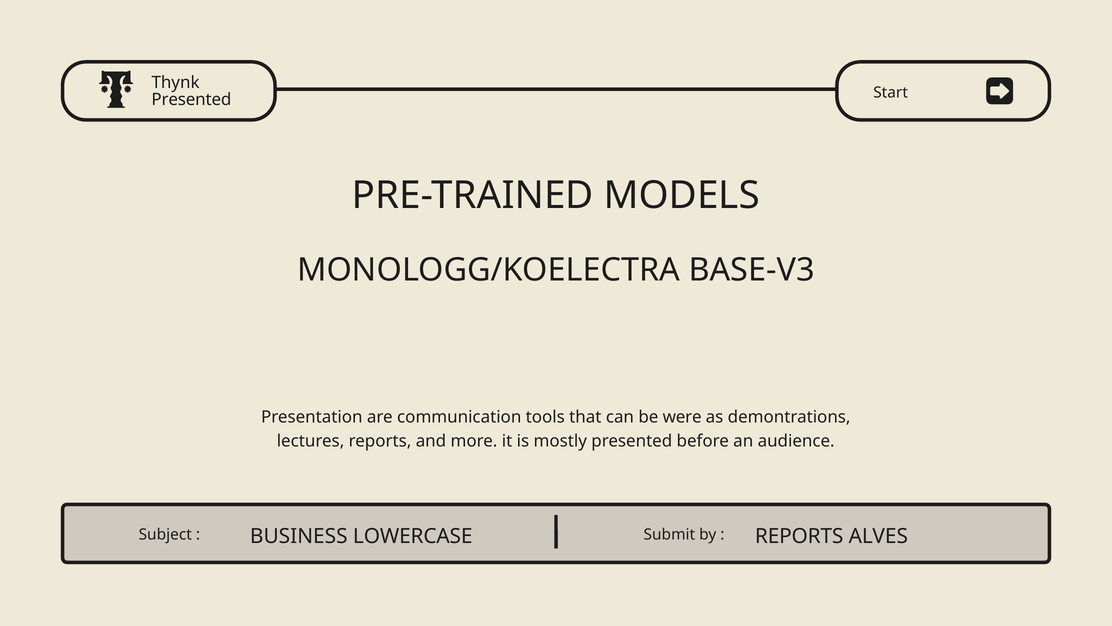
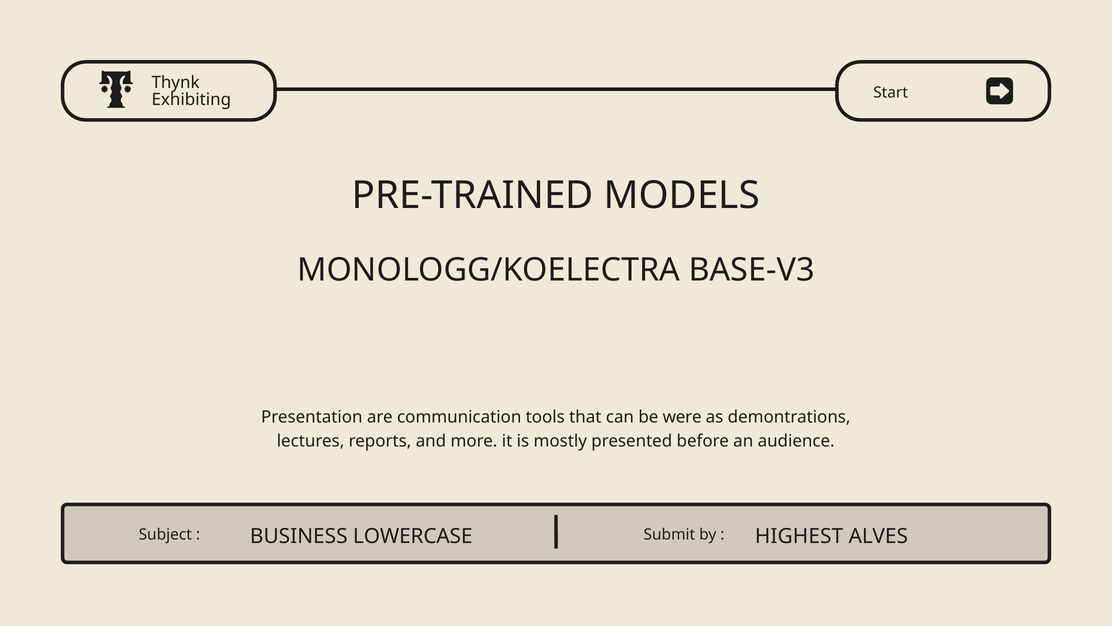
Presented: Presented -> Exhibiting (191, 100)
REPORTS: REPORTS -> HIGHEST (799, 536)
